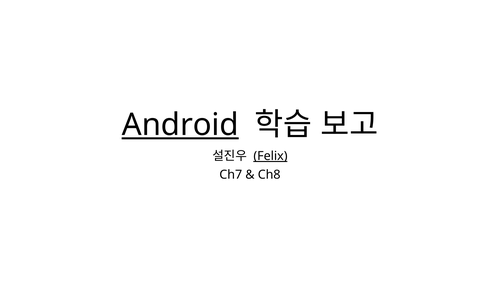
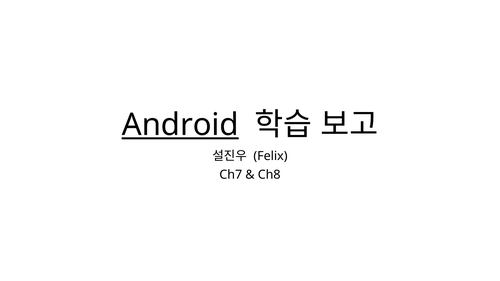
Felix underline: present -> none (270, 156)
